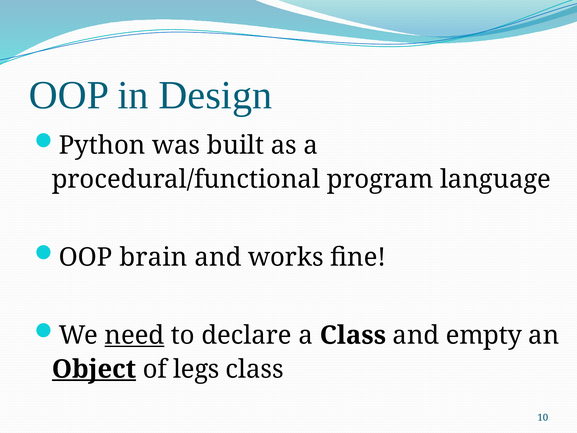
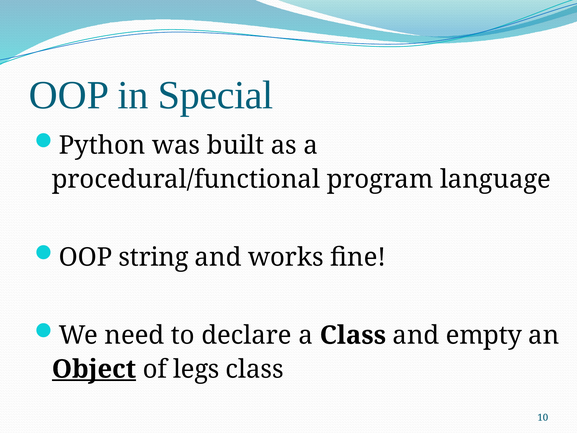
Design: Design -> Special (216, 95)
brain: brain -> string (154, 257)
need underline: present -> none (134, 335)
